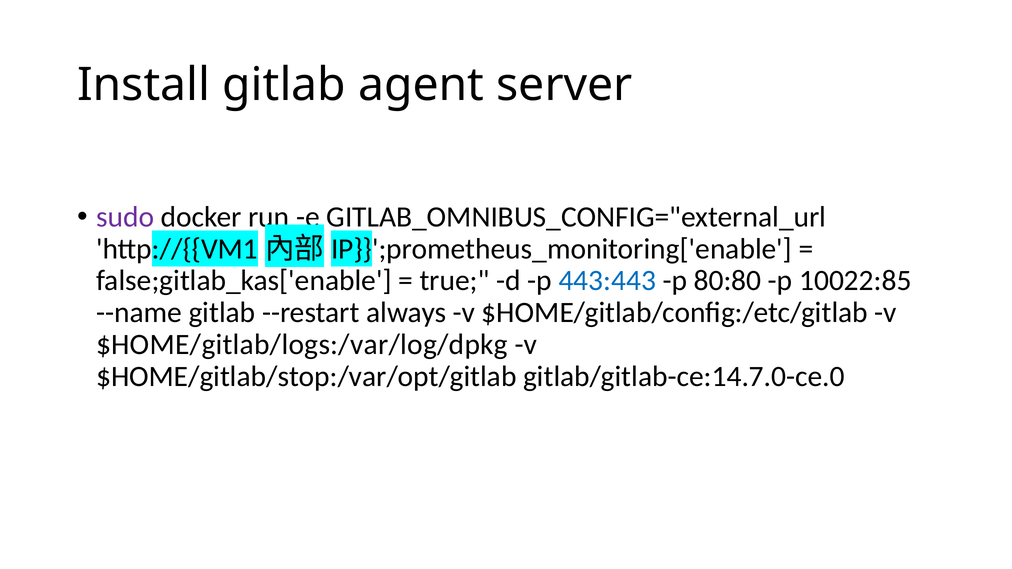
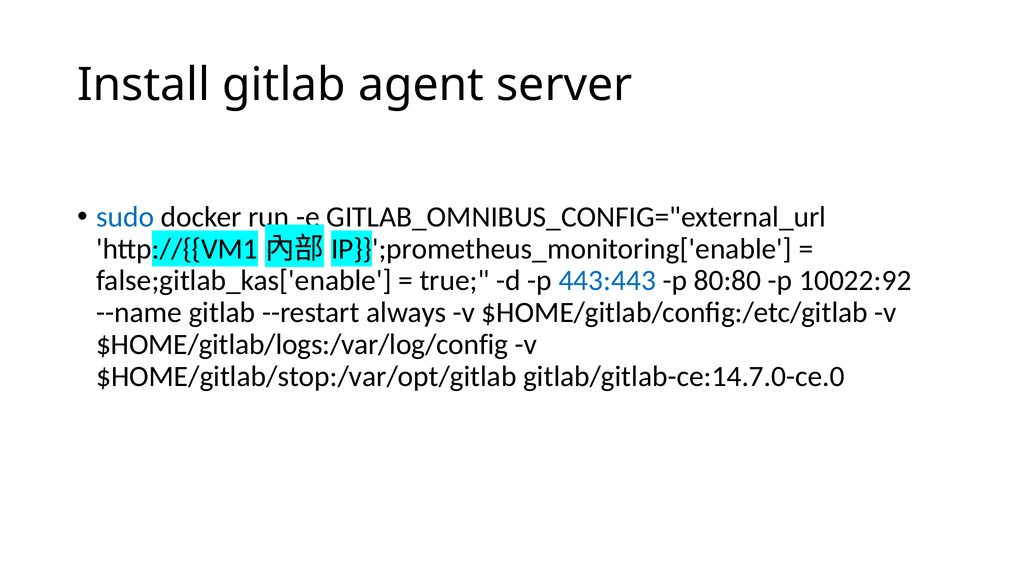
sudo colour: purple -> blue (125, 217)
10022:85: 10022:85 -> 10022:92 (855, 281)
$HOME/gitlab/logs:/var/log/dpkg: $HOME/gitlab/logs:/var/log/dpkg -> $HOME/gitlab/logs:/var/log/config (302, 345)
